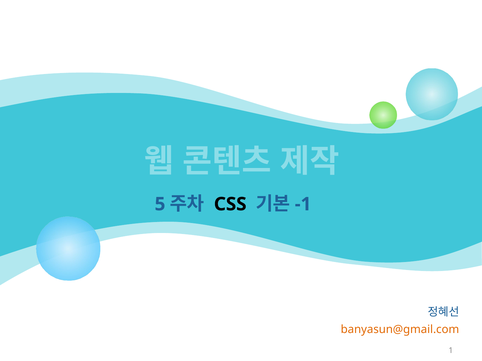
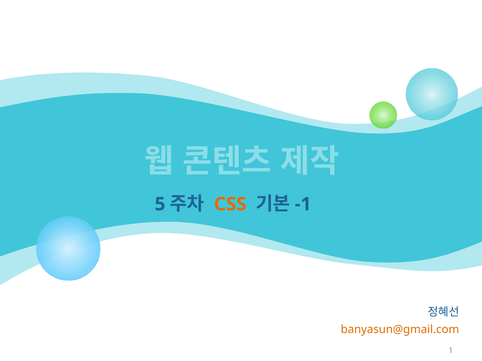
CSS colour: black -> orange (230, 204)
